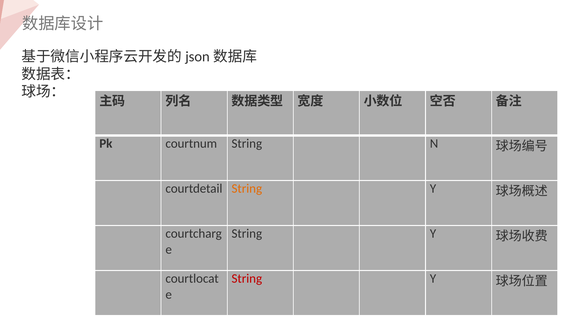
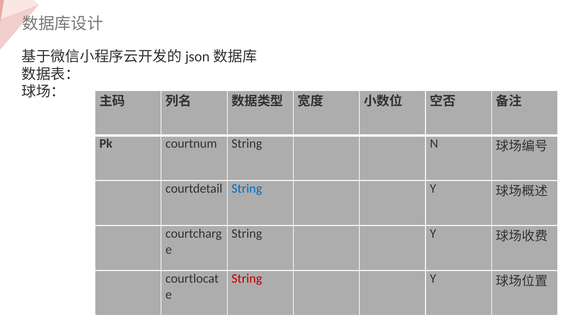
String colour: orange -> blue (247, 189)
